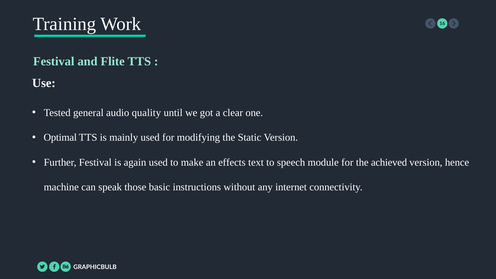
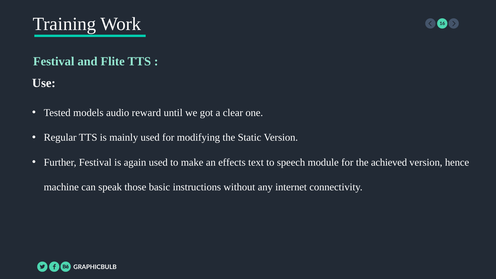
general: general -> models (88, 113)
quality: quality -> reward (146, 113)
Optimal: Optimal -> Regular (60, 138)
